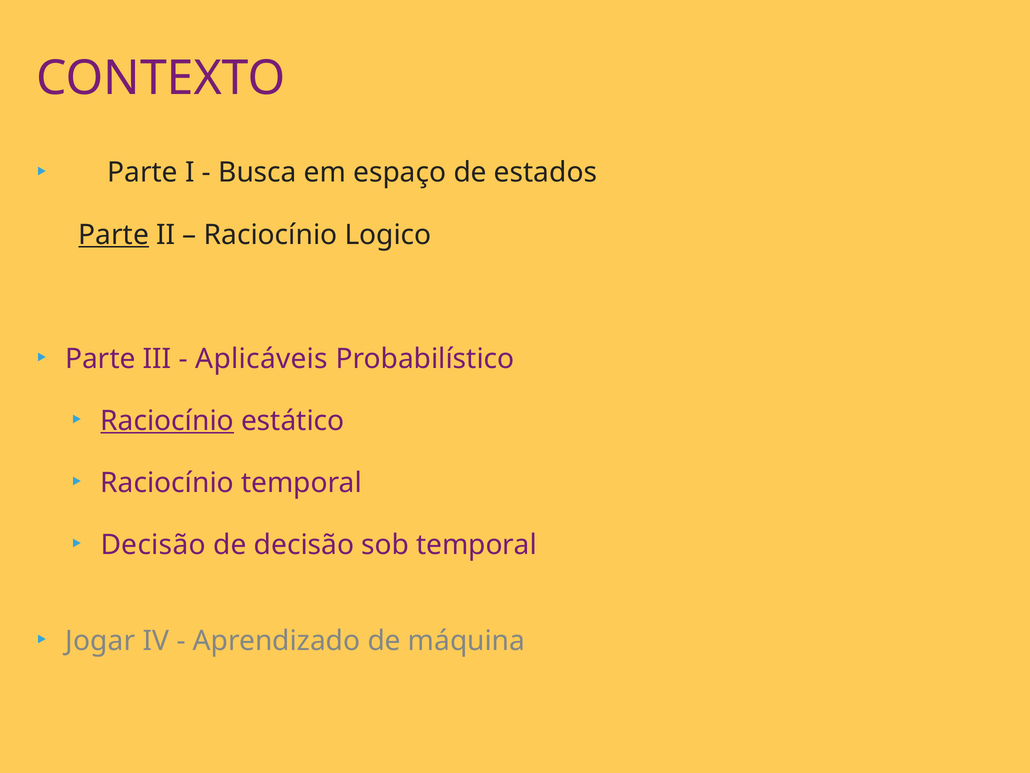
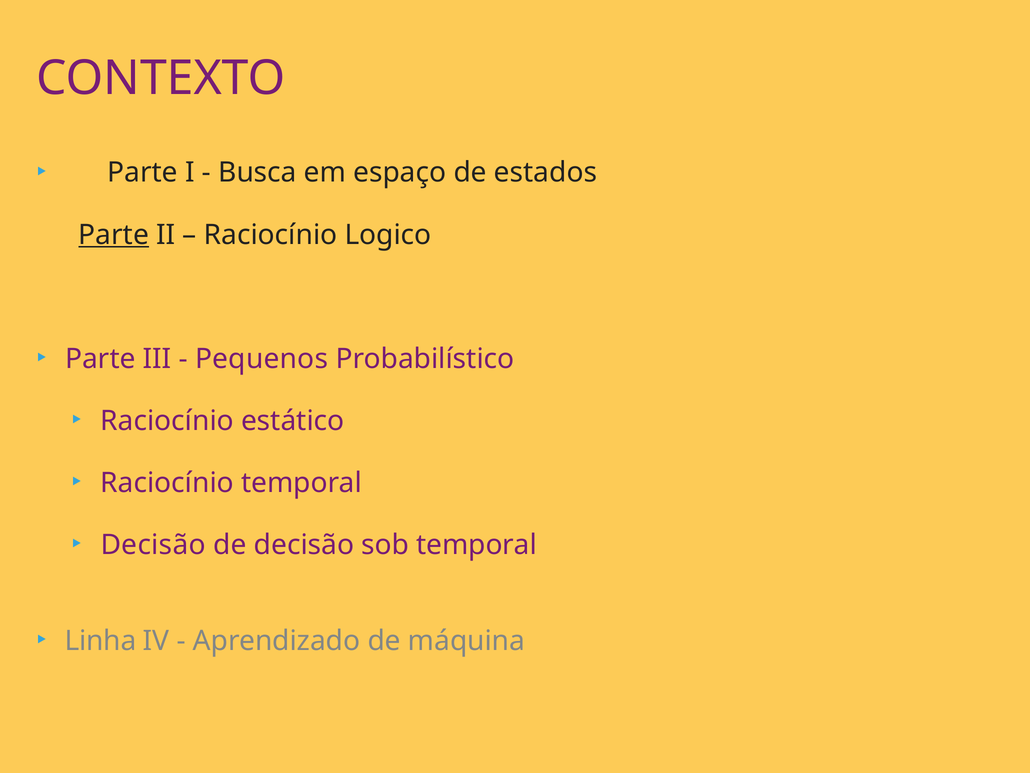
Aplicáveis: Aplicáveis -> Pequenos (262, 359)
Raciocínio underline: present -> none (167, 421)
Jogar: Jogar -> Linha (101, 640)
